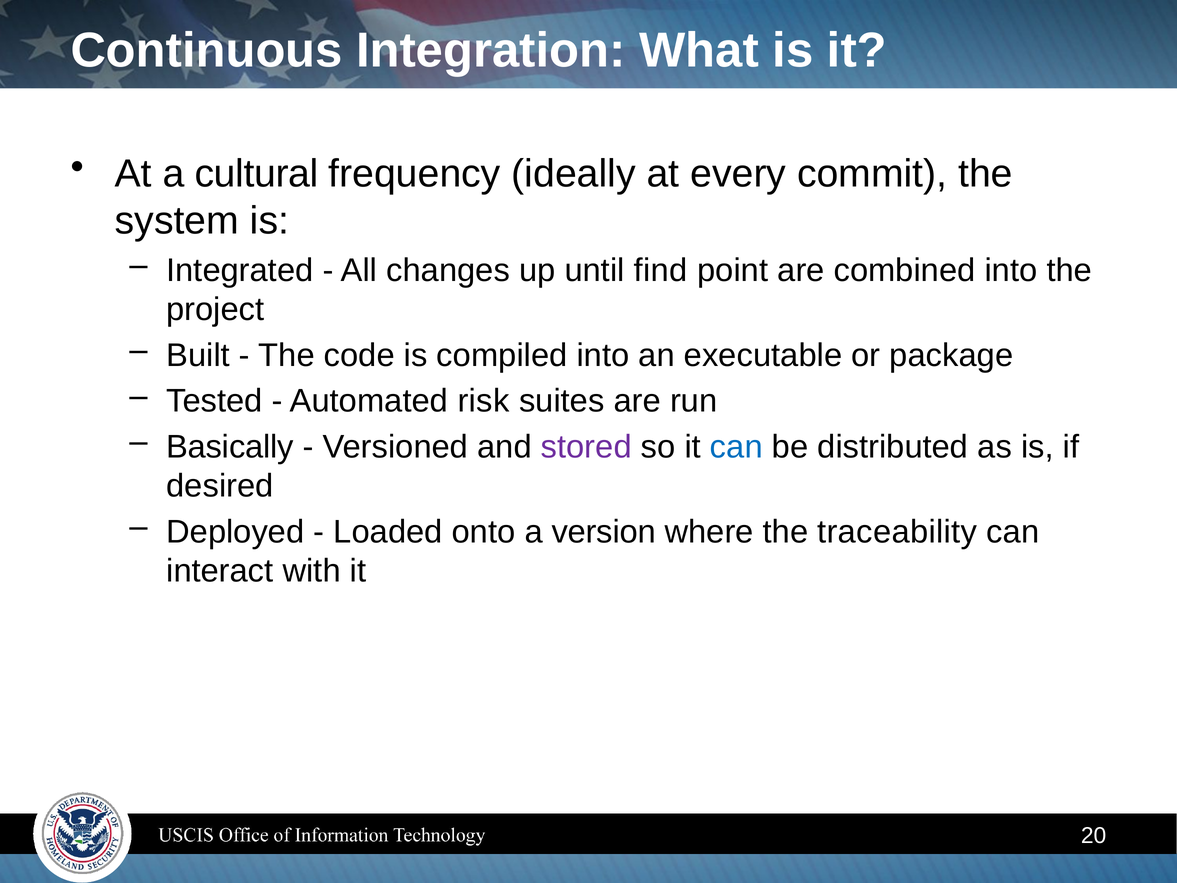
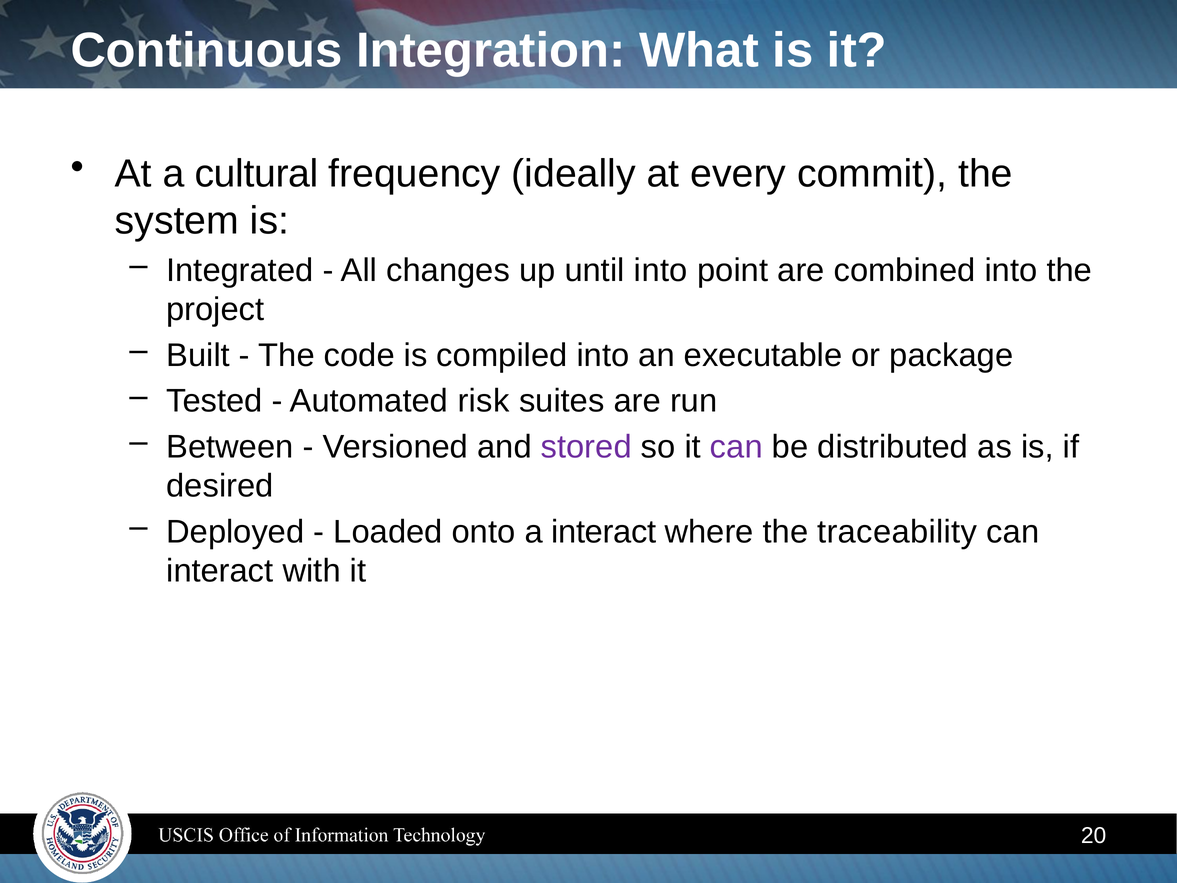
until find: find -> into (661, 270)
Basically: Basically -> Between (230, 447)
can colour: blue -> purple (736, 447)
a version: version -> interact (604, 532)
